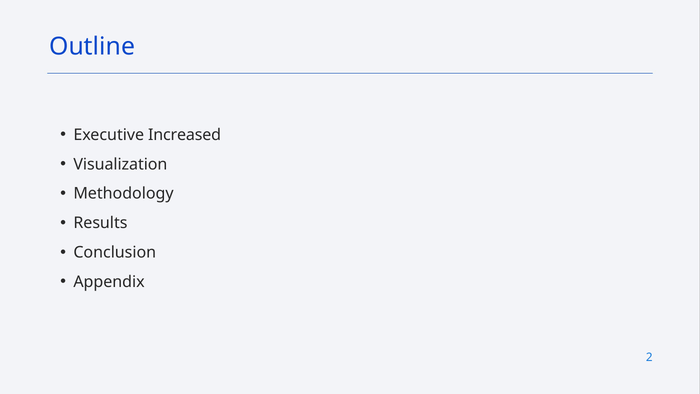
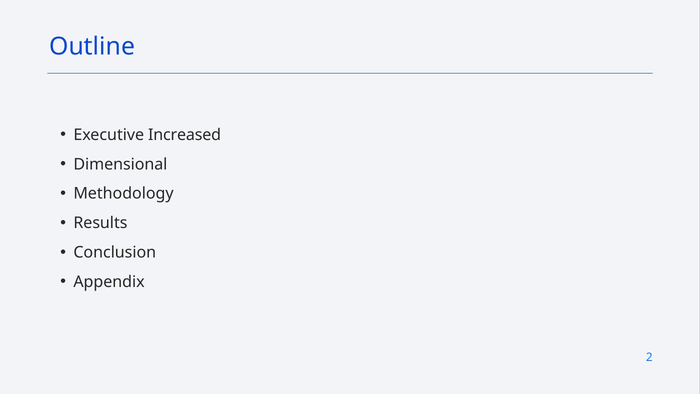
Visualization: Visualization -> Dimensional (120, 164)
